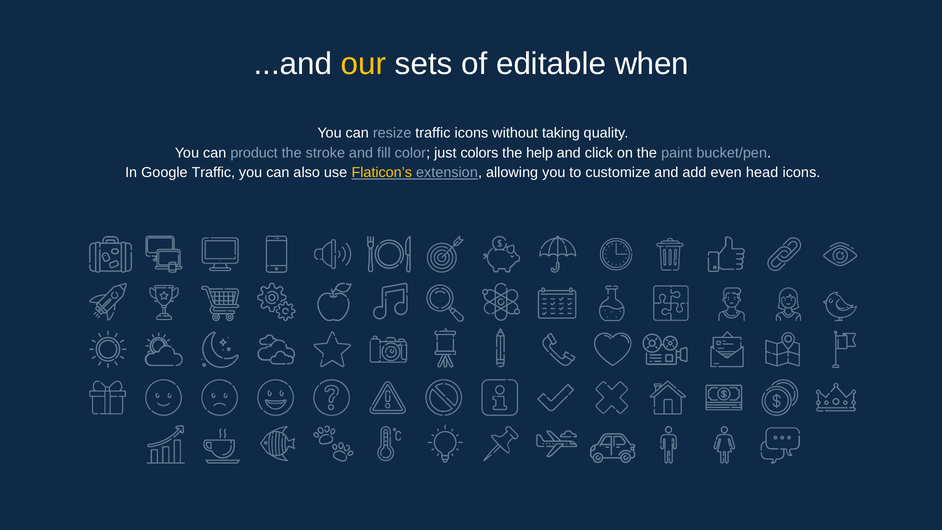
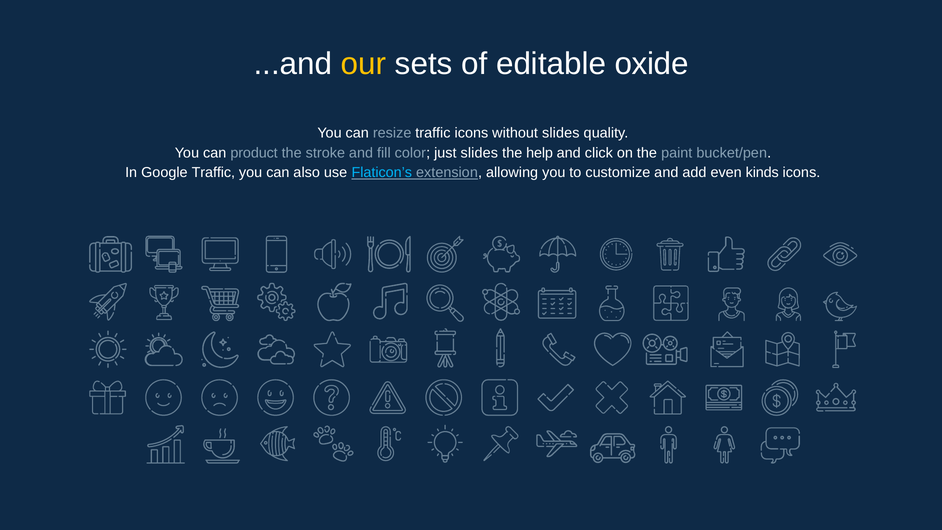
when: when -> oxide (652, 64)
without taking: taking -> slides (561, 133)
just colors: colors -> slides (479, 153)
Flaticon’s colour: yellow -> light blue (382, 173)
head: head -> kinds (762, 173)
